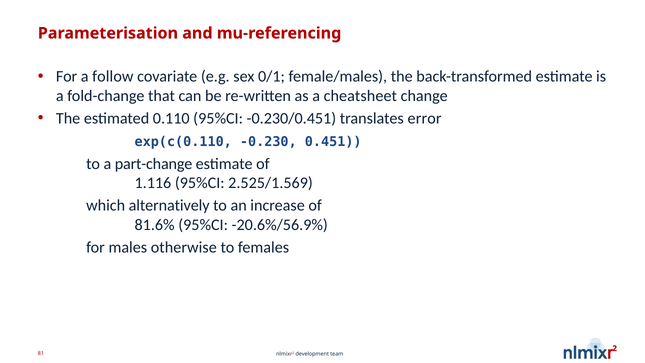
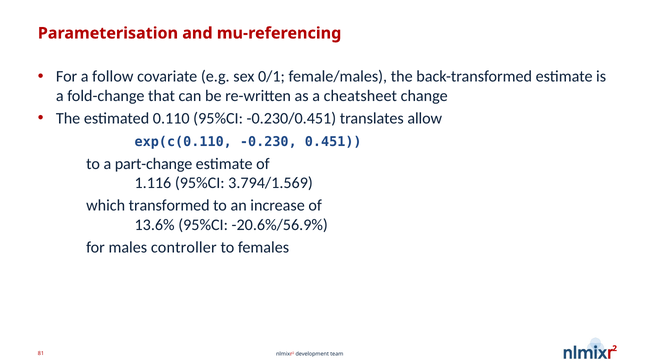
error: error -> allow (425, 118)
2.525/1.569: 2.525/1.569 -> 3.794/1.569 (271, 183)
alternatively: alternatively -> transformed (169, 206)
81.6%: 81.6% -> 13.6% (155, 225)
otherwise: otherwise -> controller (184, 247)
